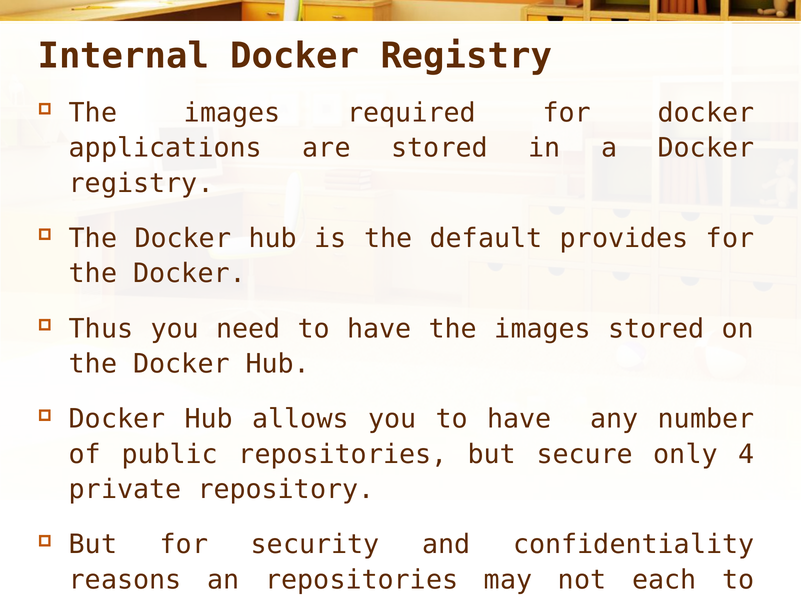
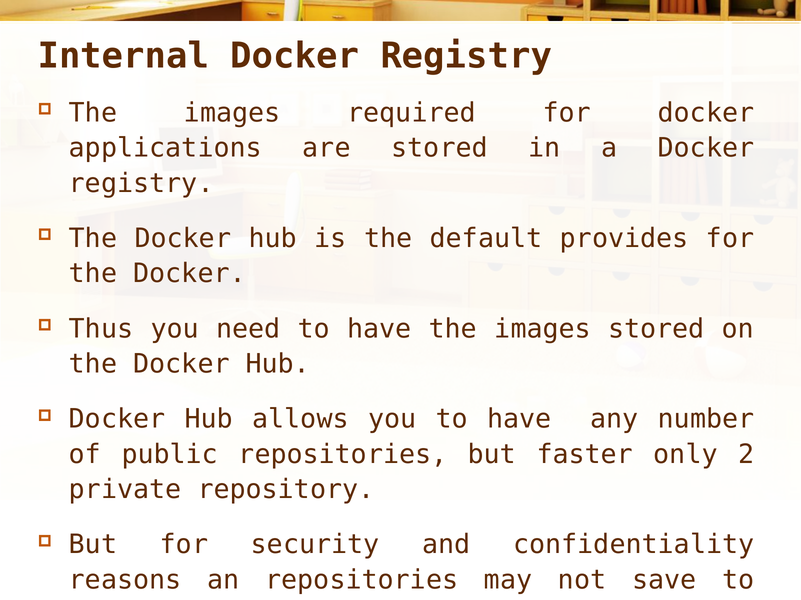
secure: secure -> faster (585, 455)
4: 4 -> 2 (746, 455)
each: each -> save (664, 581)
